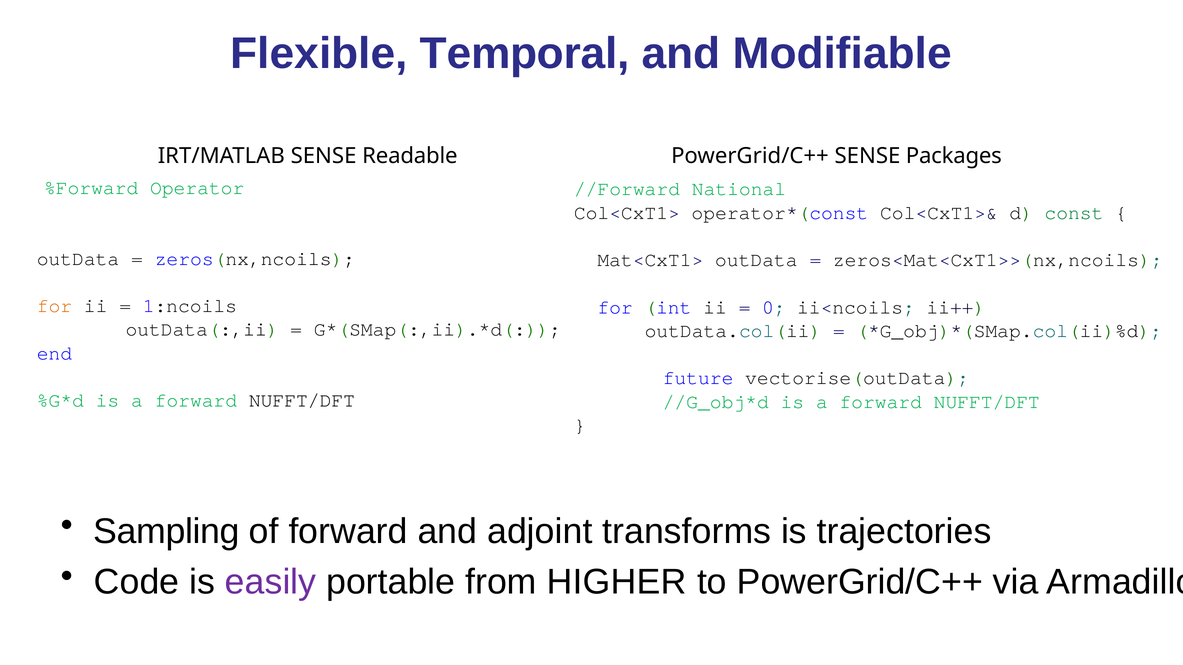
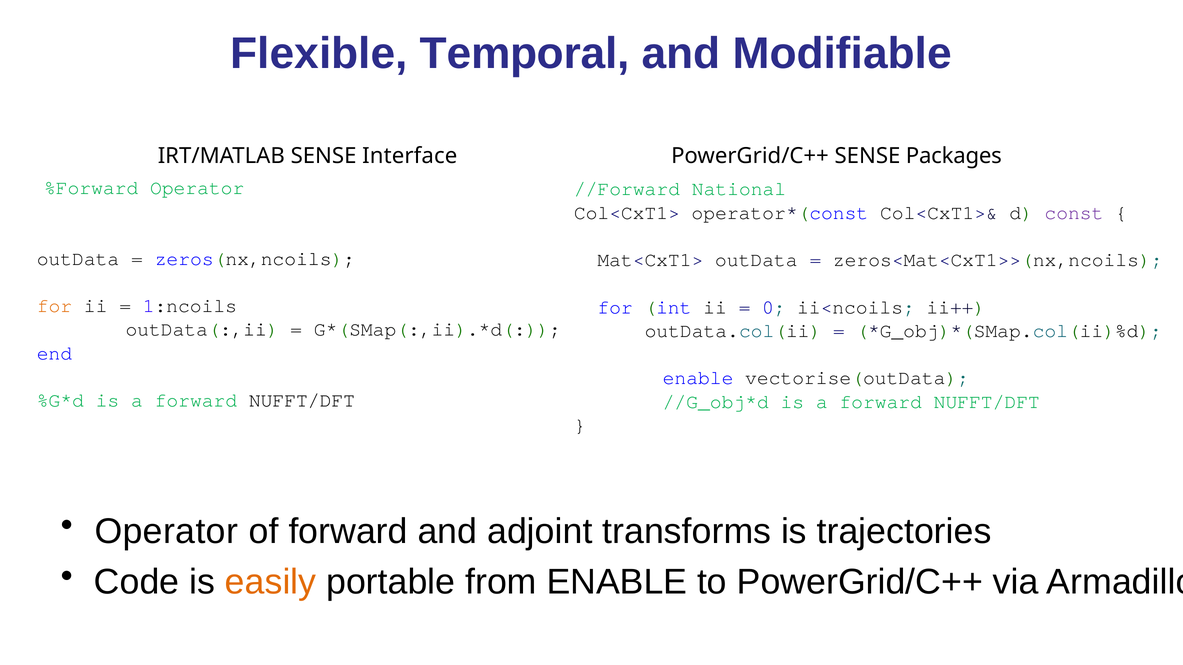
Readable: Readable -> Interface (410, 156)
const colour: green -> purple (1074, 213)
future: future -> enable (698, 378)
Sampling: Sampling -> Operator (166, 532)
easily colour: purple -> orange (271, 582)
from HIGHER: HIGHER -> ENABLE (617, 582)
